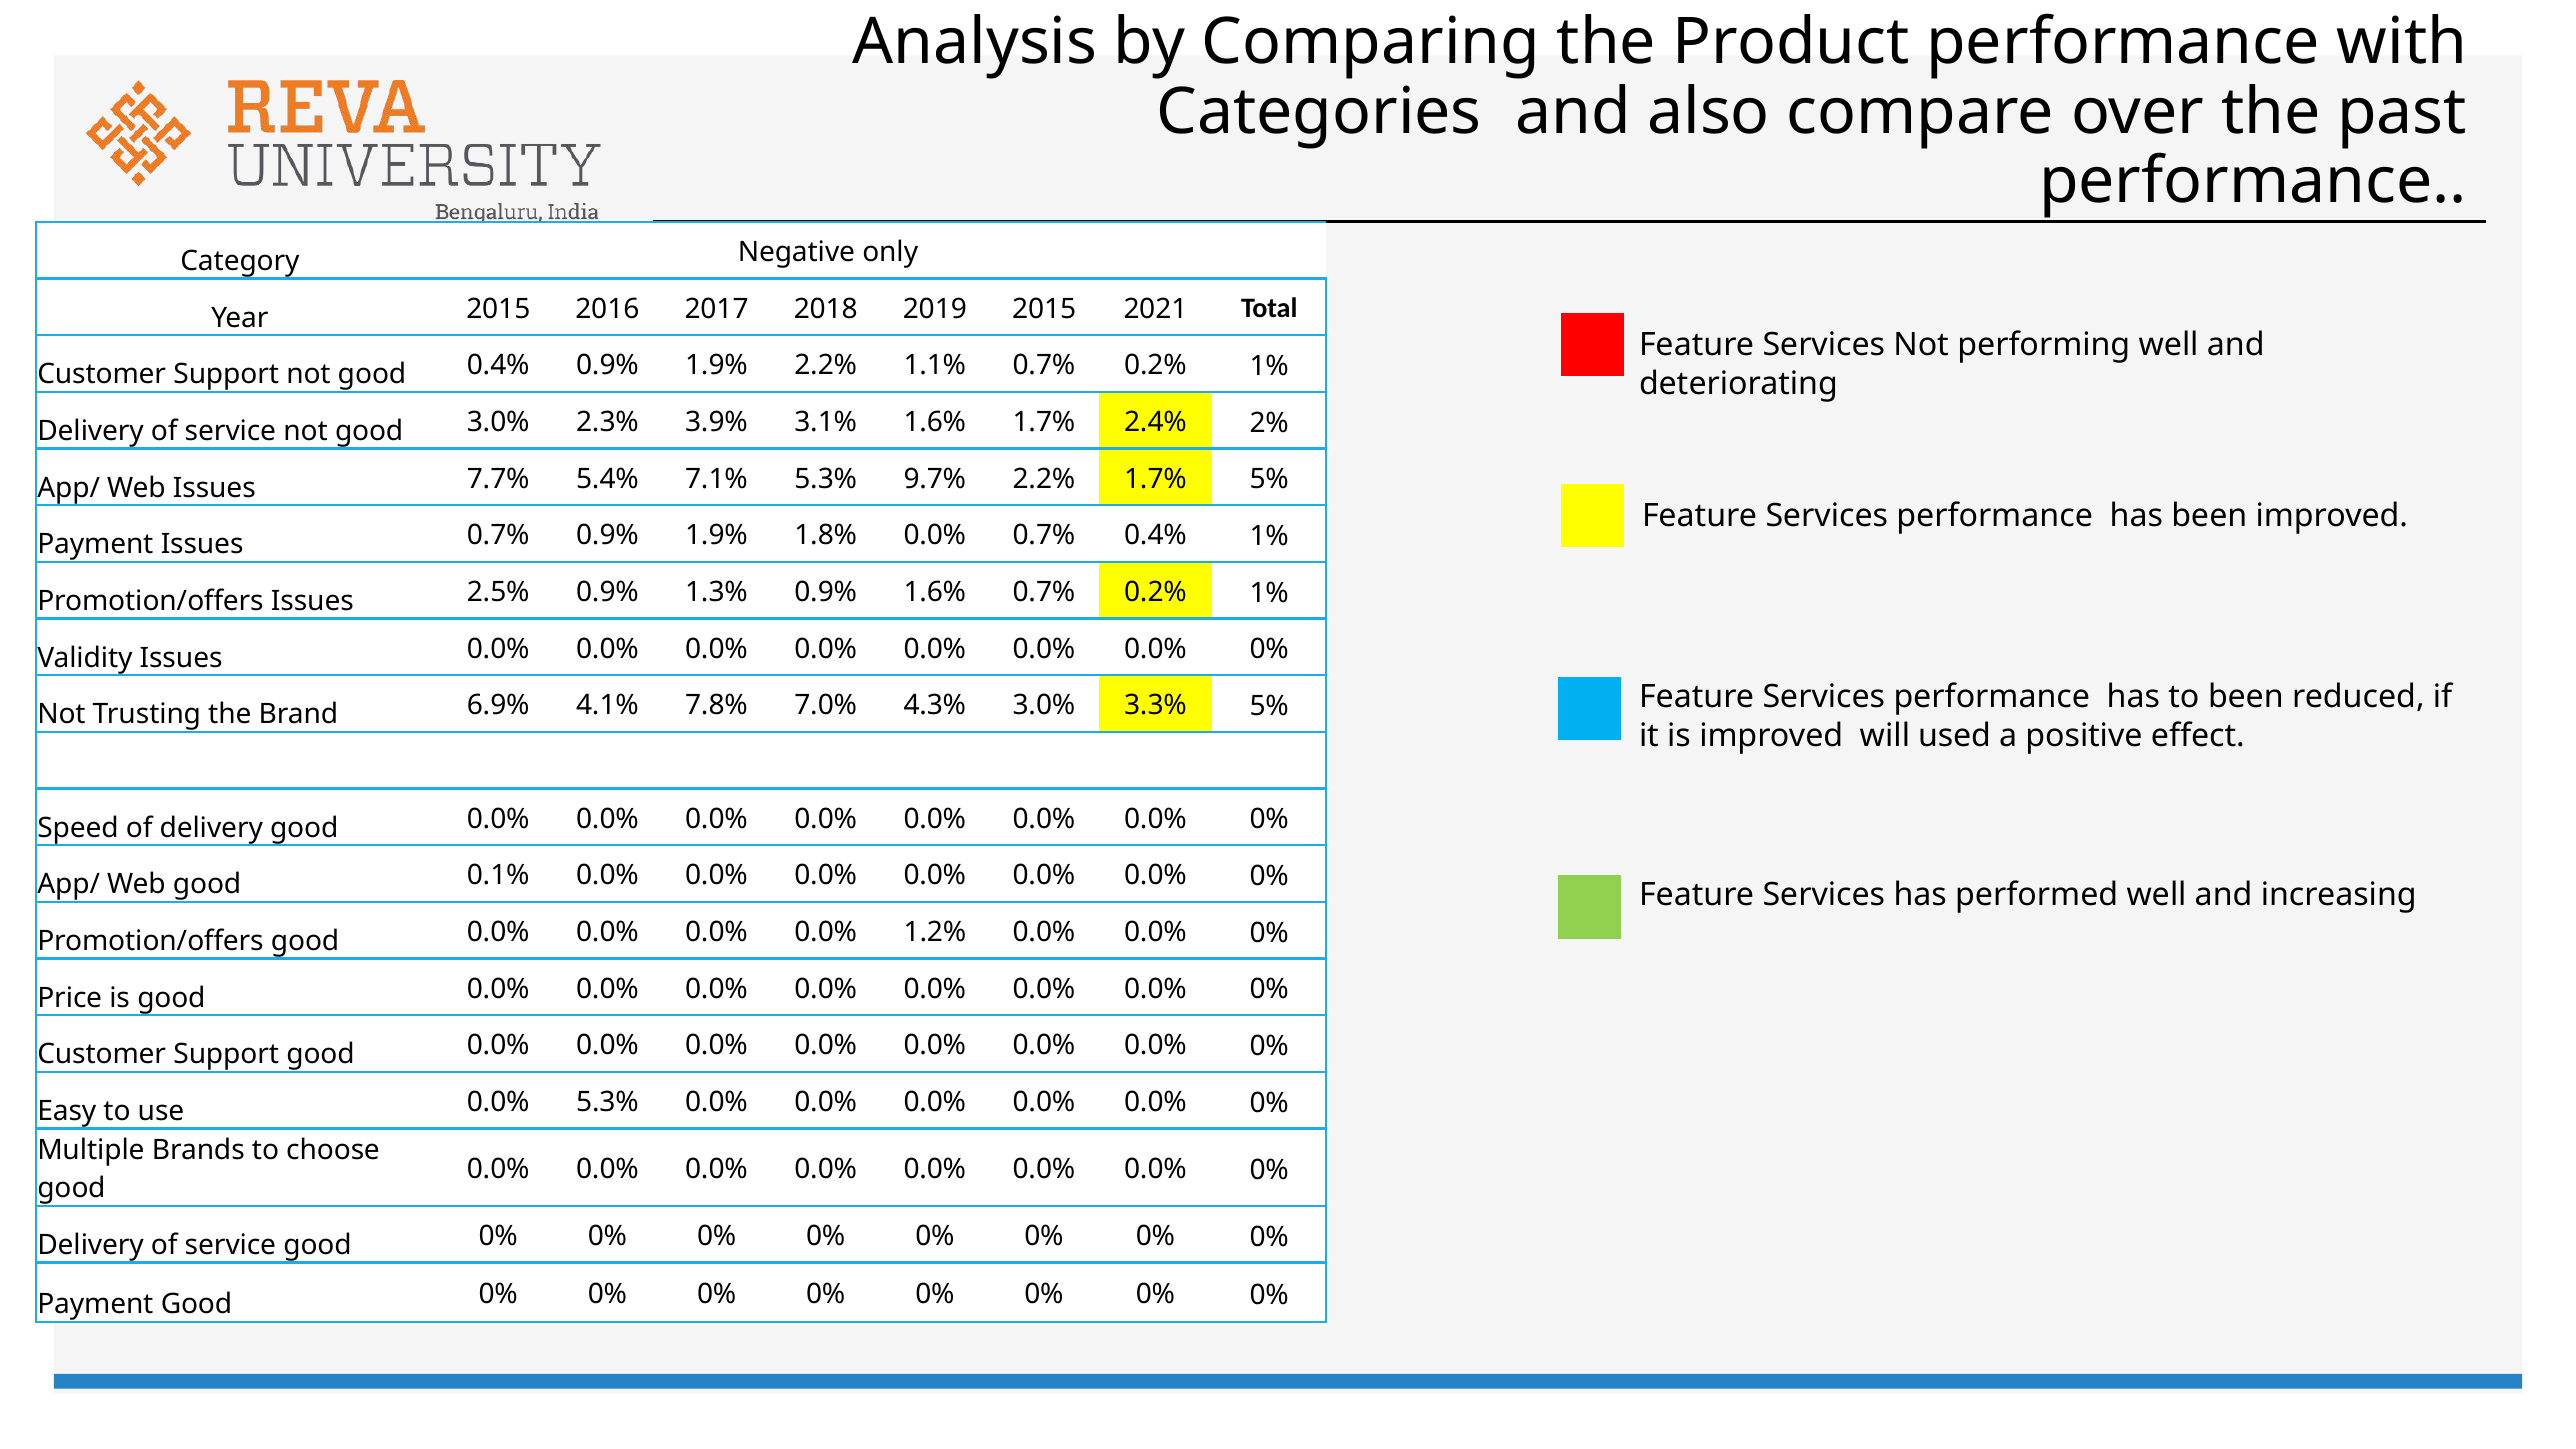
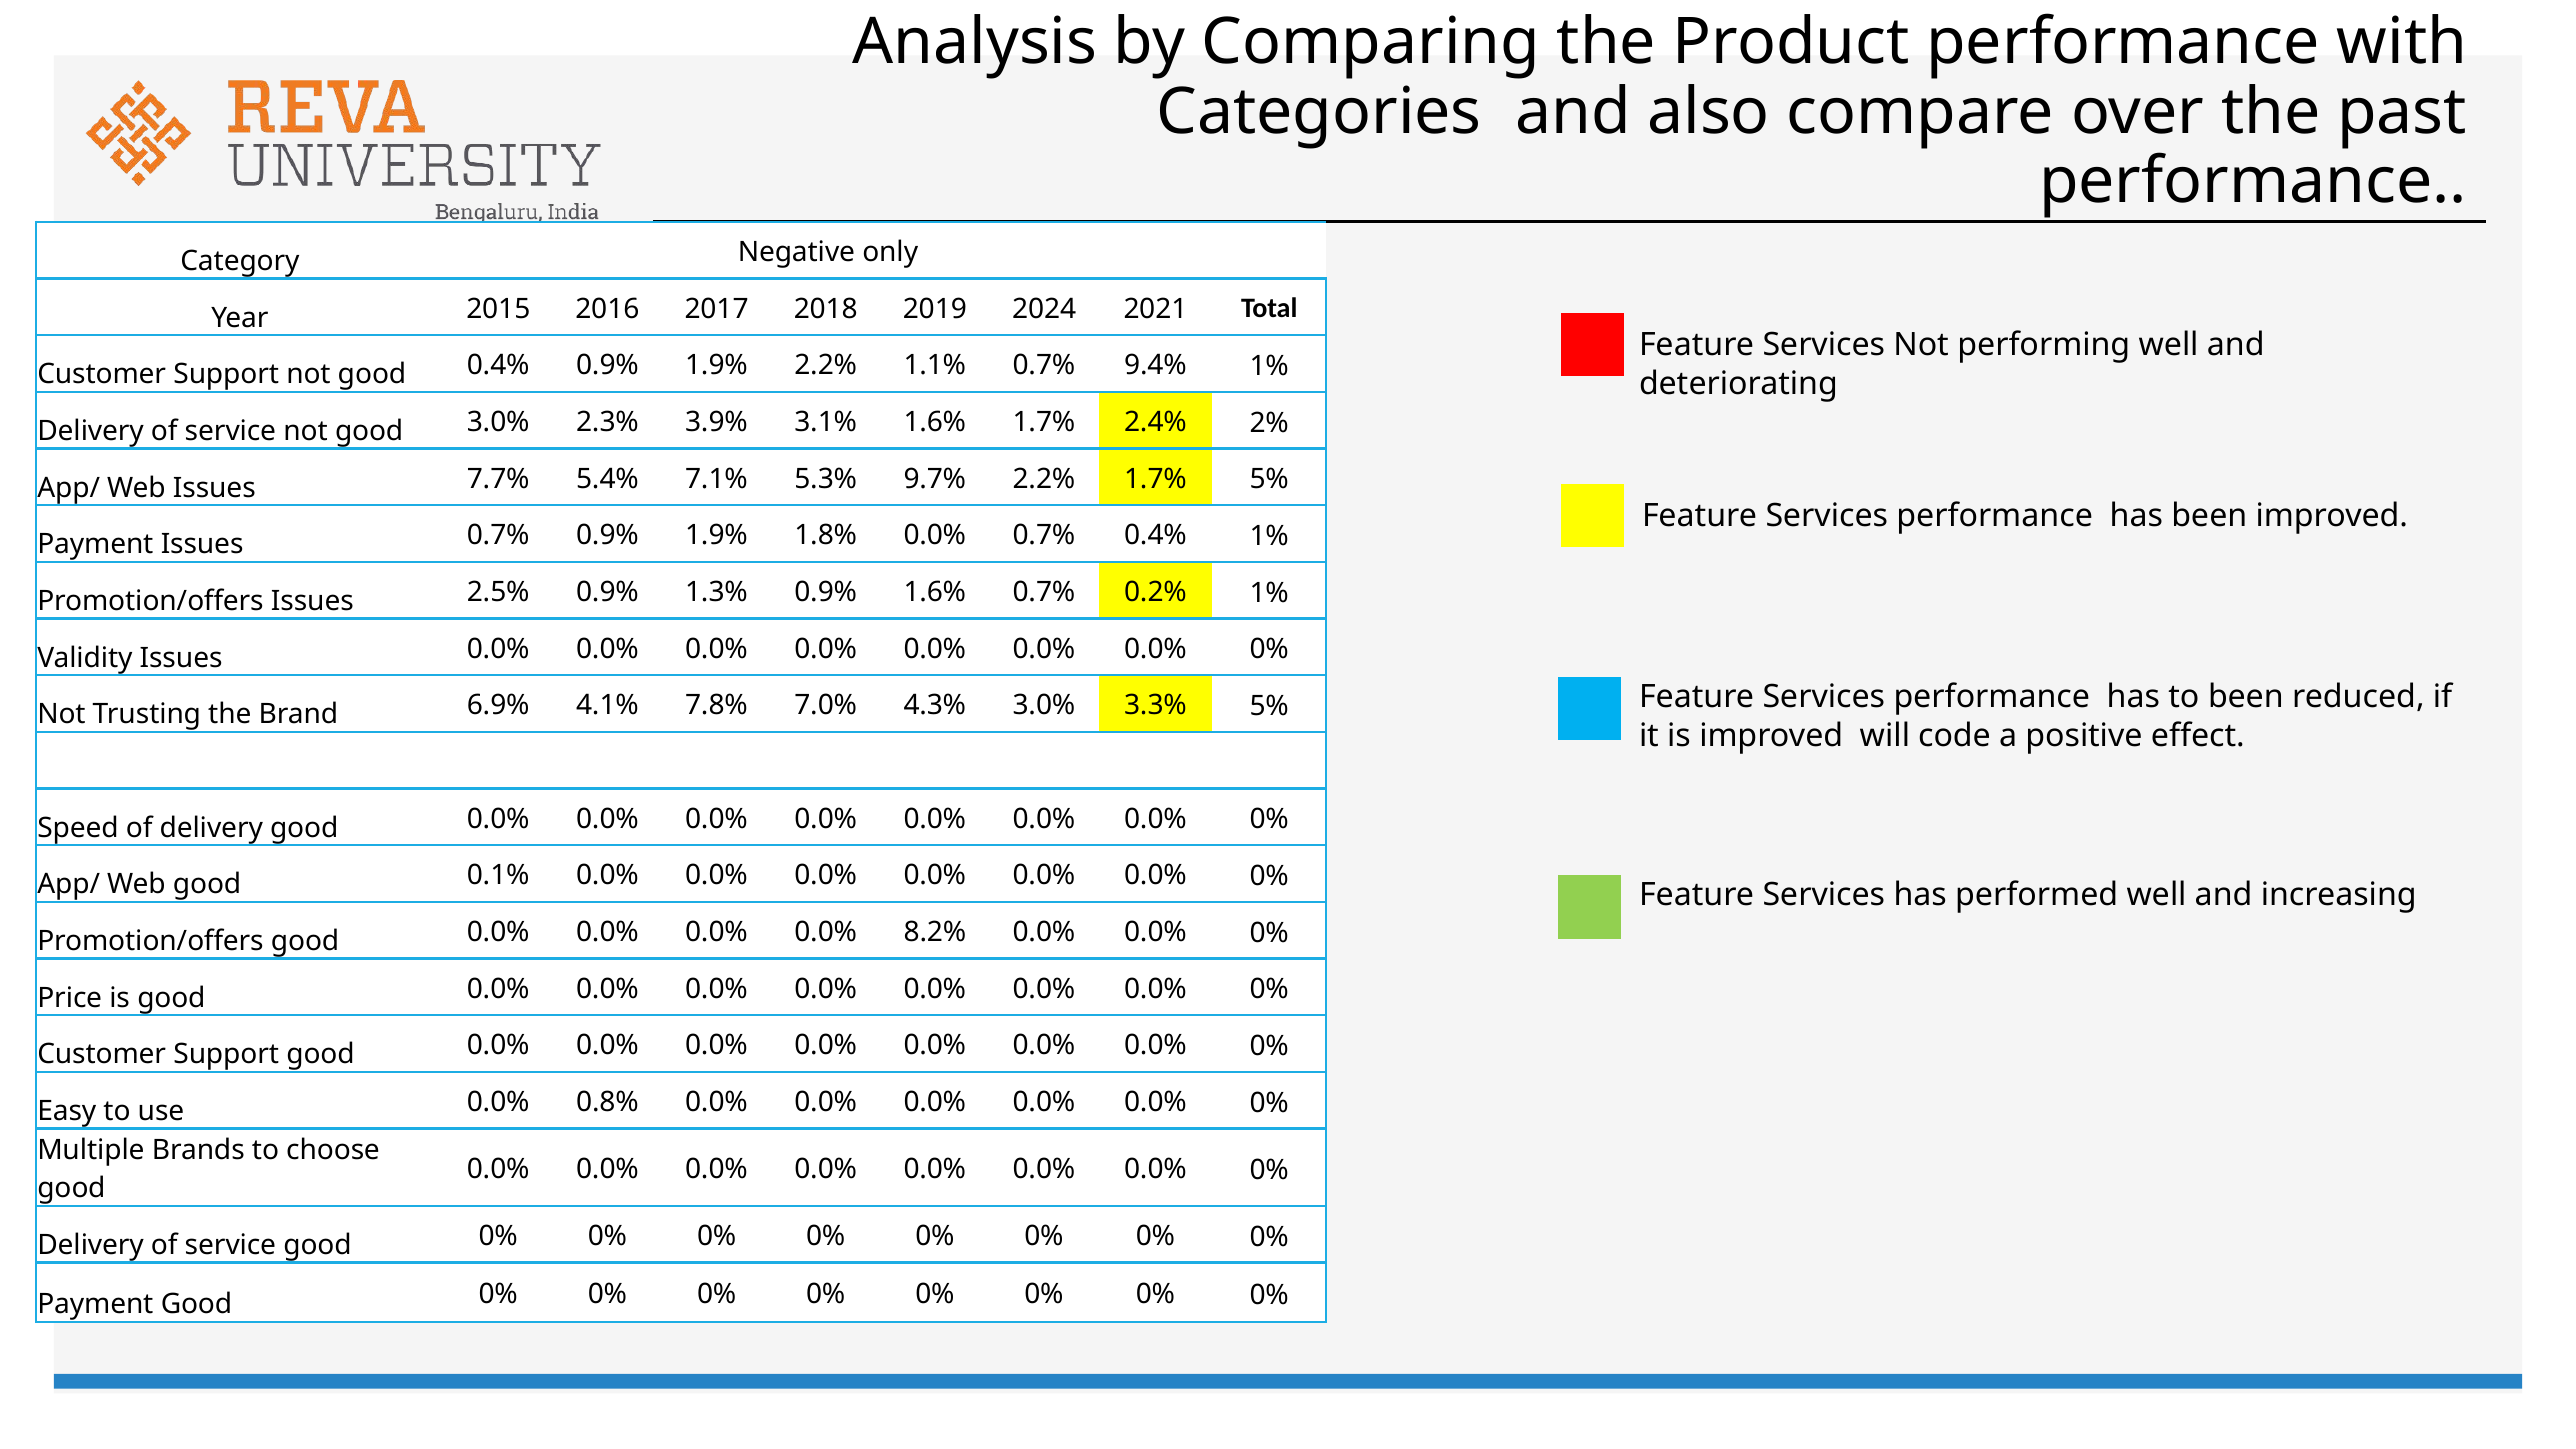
2019 2015: 2015 -> 2024 (1044, 309)
1.1% 0.7% 0.2%: 0.2% -> 9.4% (1155, 366)
used: used -> code (1954, 736)
1.2%: 1.2% -> 8.2% (935, 932)
0.0% 5.3%: 5.3% -> 0.8% (607, 1102)
